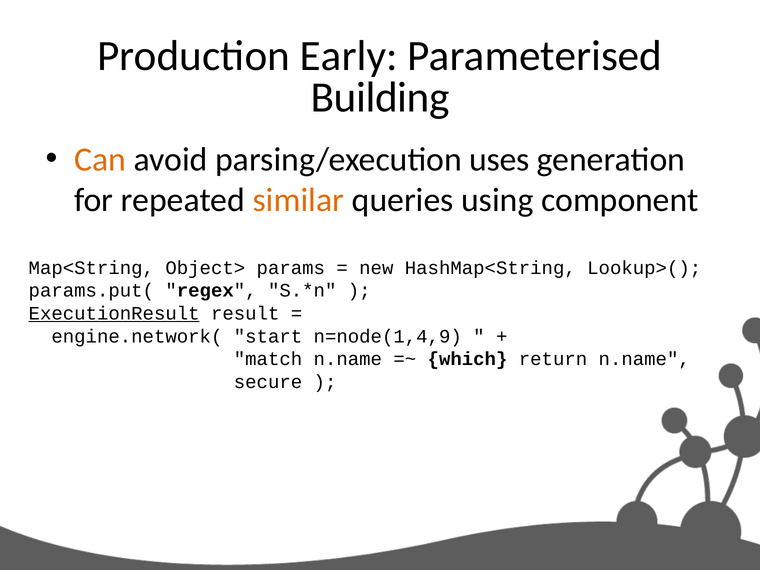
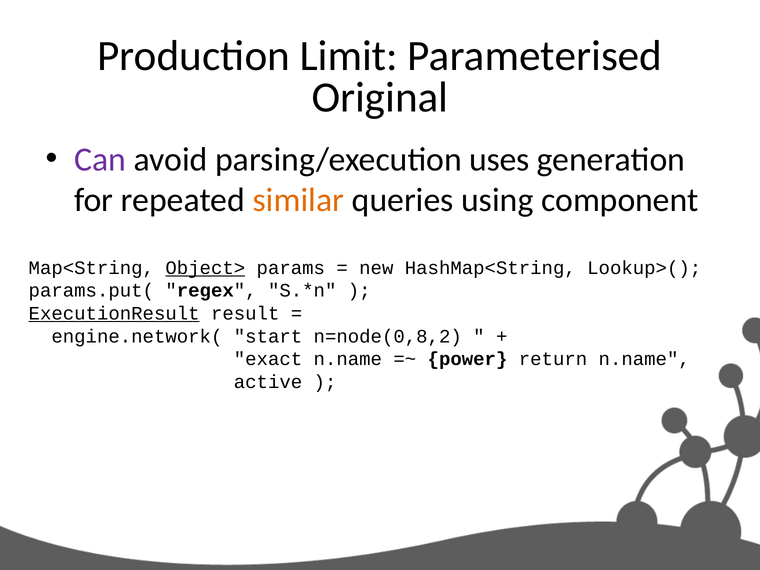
Early: Early -> Limit (349, 56)
Building: Building -> Original (380, 98)
Can colour: orange -> purple (100, 159)
Object> underline: none -> present (205, 268)
n=node(1,4,9: n=node(1,4,9 -> n=node(0,8,2 (388, 336)
match: match -> exact (268, 359)
which: which -> power (468, 359)
secure: secure -> active (268, 382)
